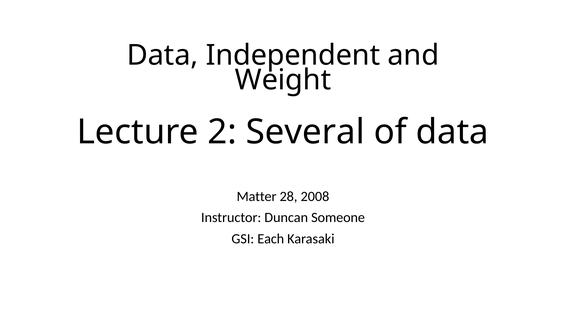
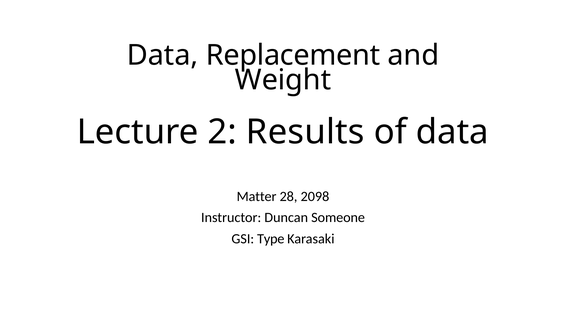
Independent: Independent -> Replacement (293, 55)
Several: Several -> Results (305, 132)
2008: 2008 -> 2098 (315, 197)
Each: Each -> Type (271, 239)
